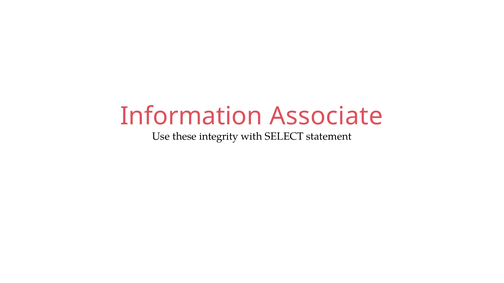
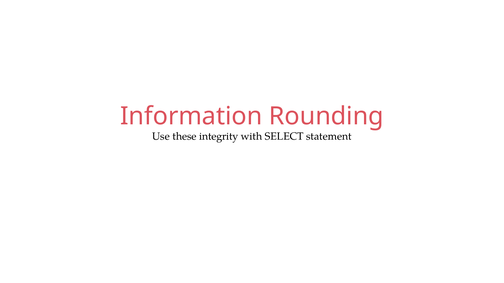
Associate: Associate -> Rounding (326, 116)
